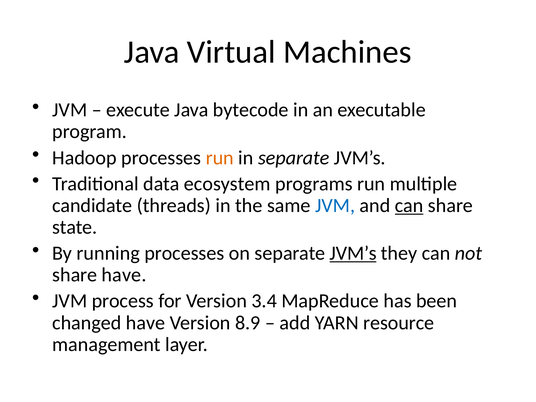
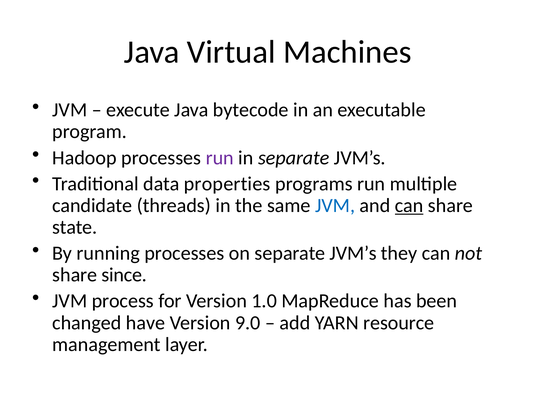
run colour: orange -> purple (220, 158)
ecosystem: ecosystem -> properties (227, 184)
JVM’s underline: present -> none (353, 253)
share have: have -> since (124, 275)
3.4: 3.4 -> 1.0 (264, 301)
8.9: 8.9 -> 9.0 (248, 323)
